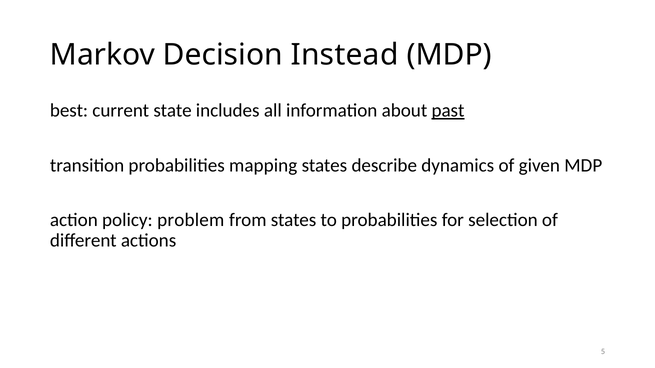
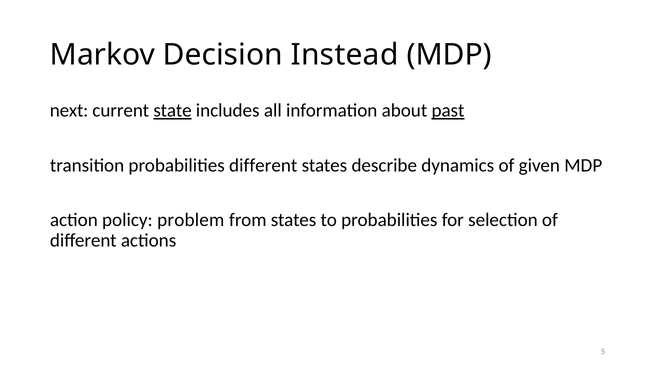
best: best -> next (69, 111)
state underline: none -> present (173, 111)
probabilities mapping: mapping -> different (263, 166)
